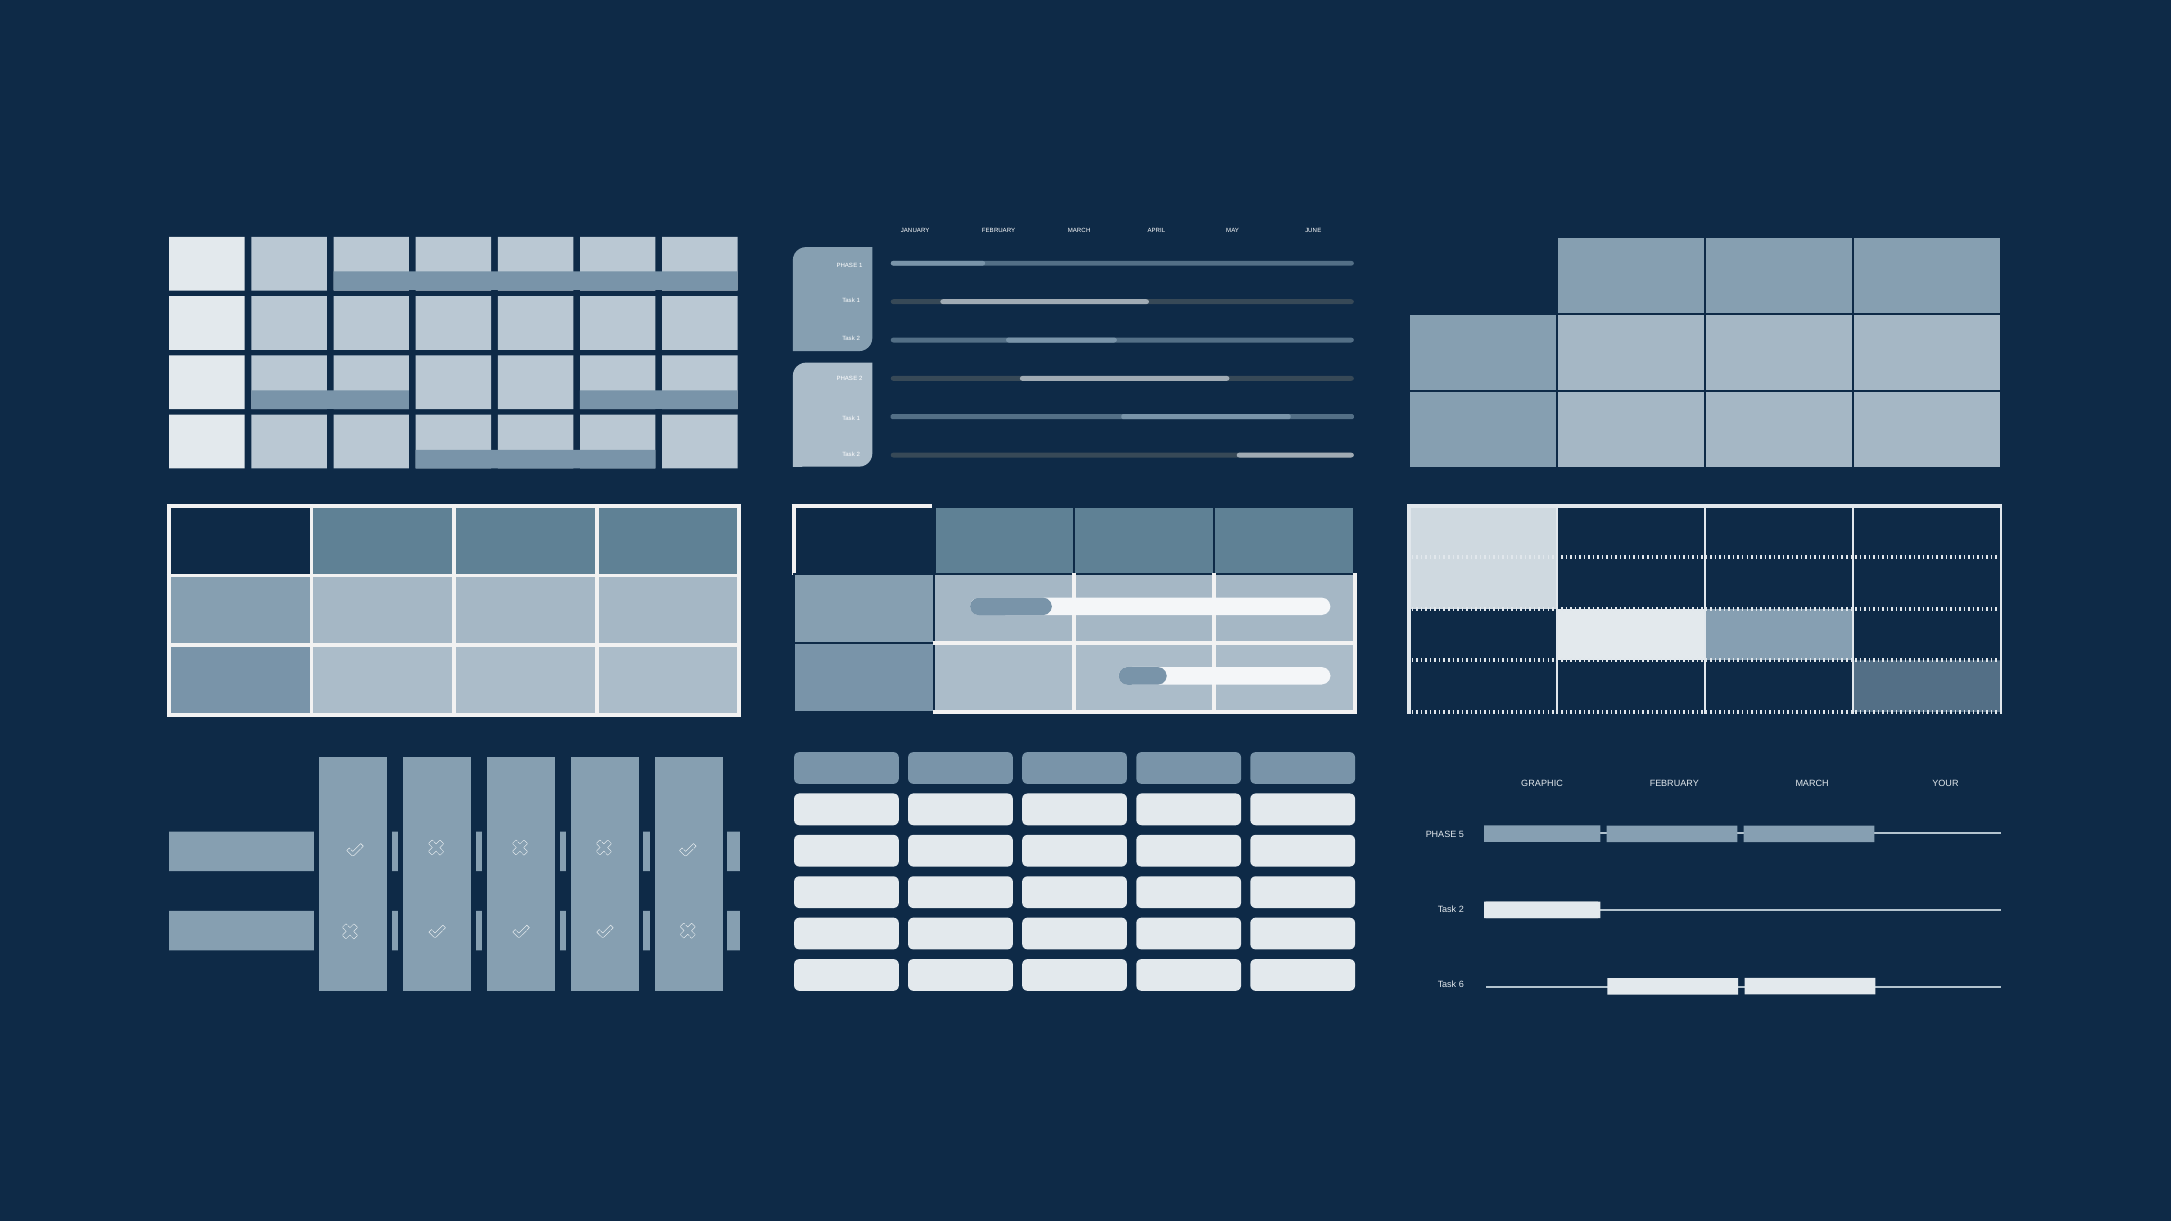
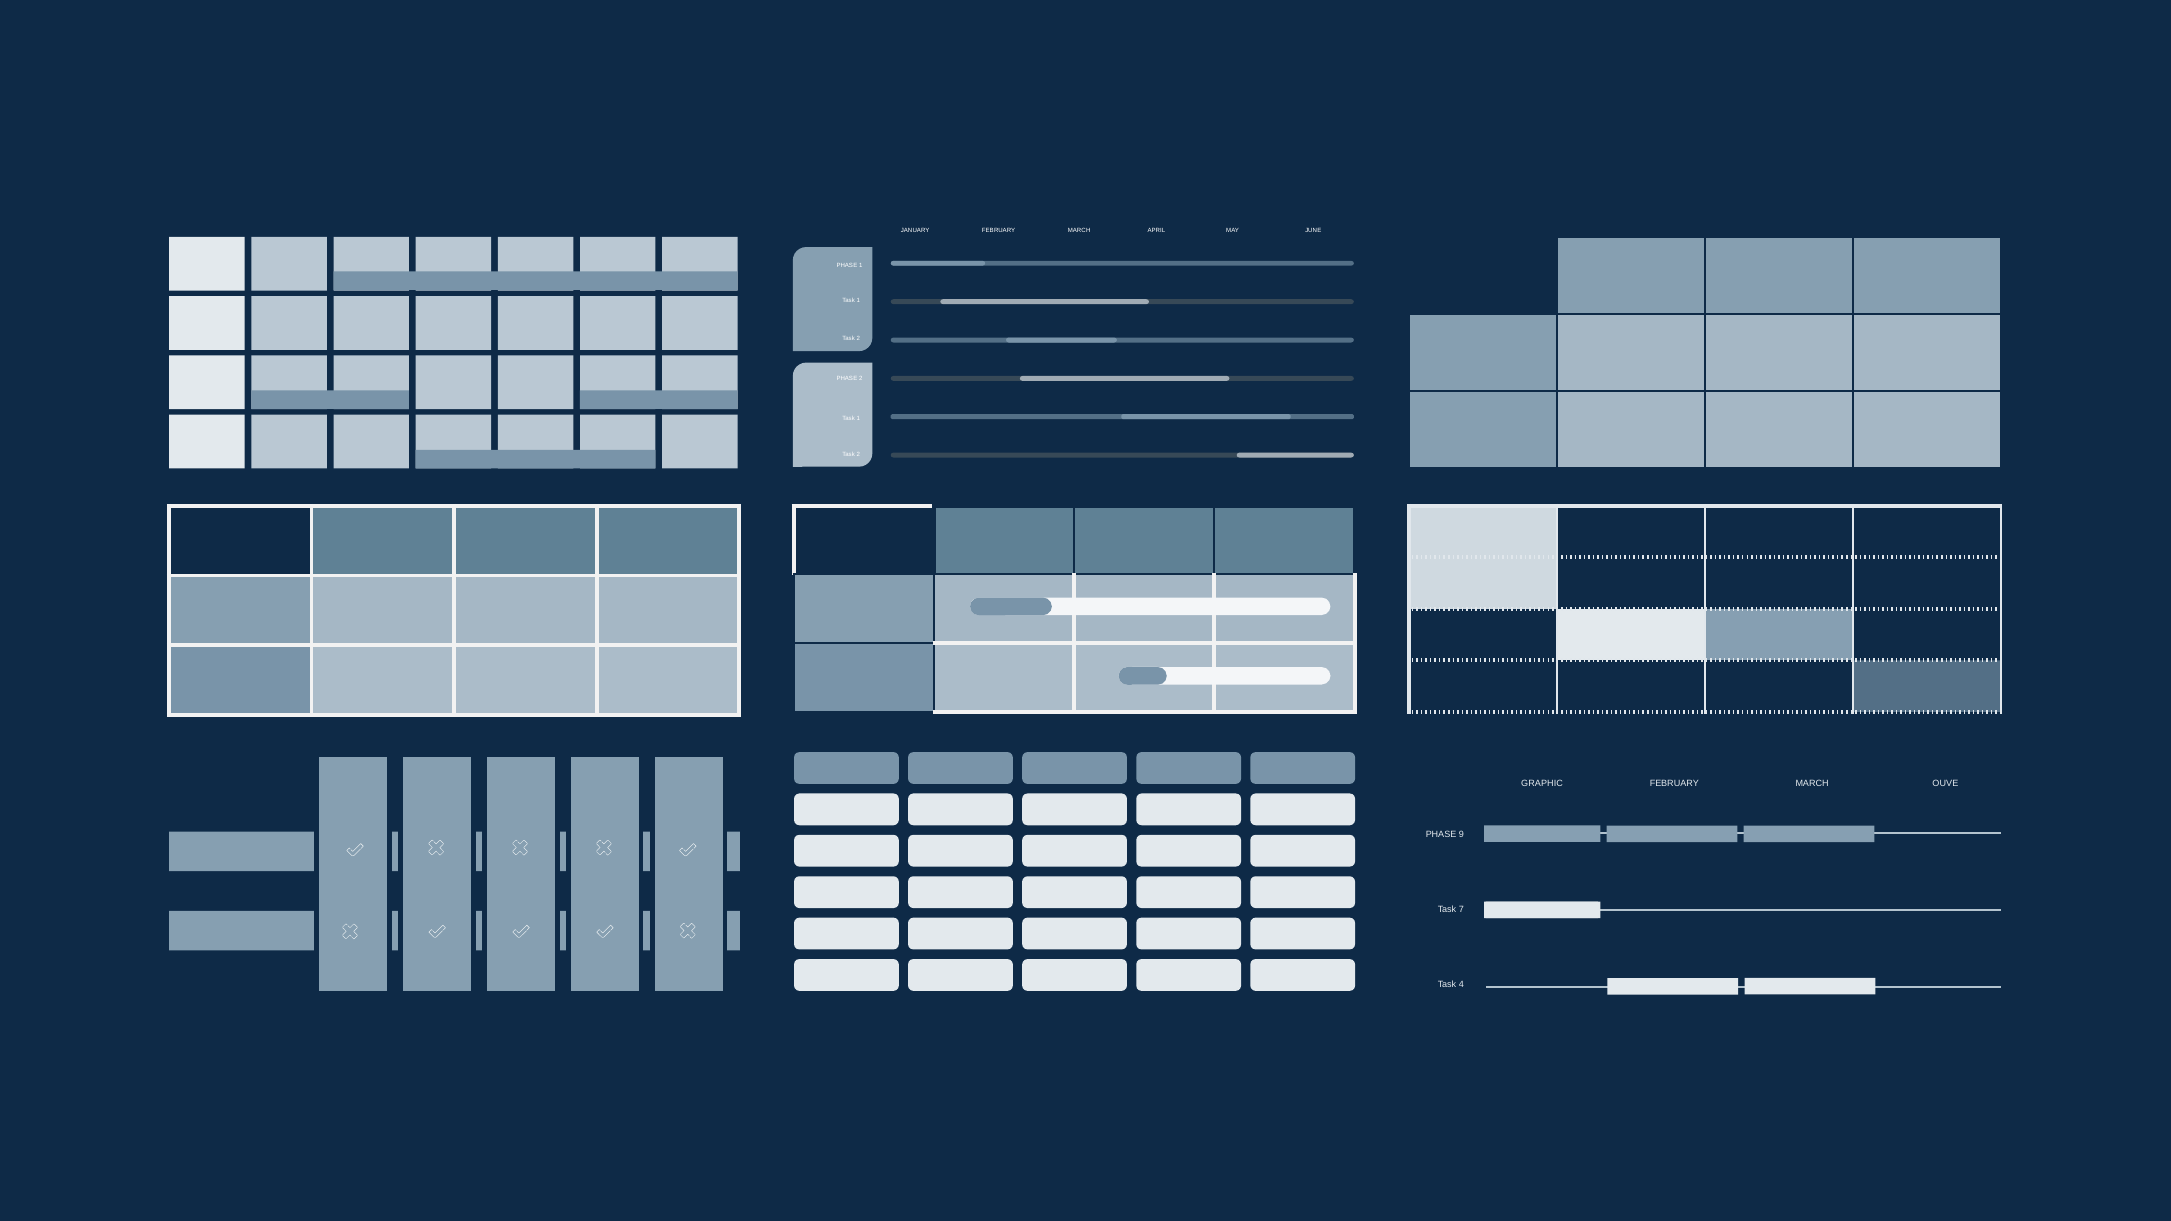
YOUR: YOUR -> OUVE (1945, 784)
5: 5 -> 9 (1461, 834)
2: 2 -> 7 (1461, 909)
6: 6 -> 4 (1461, 984)
